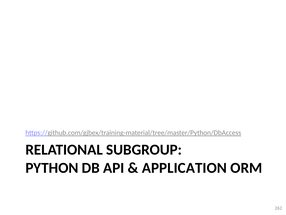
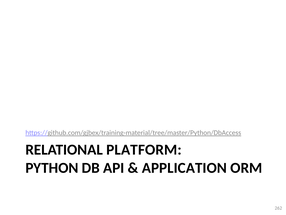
SUBGROUP: SUBGROUP -> PLATFORM (144, 149)
